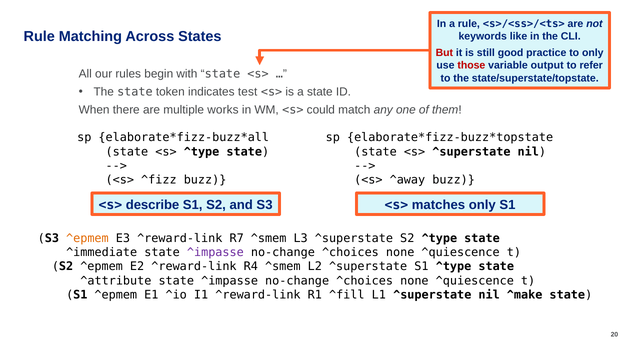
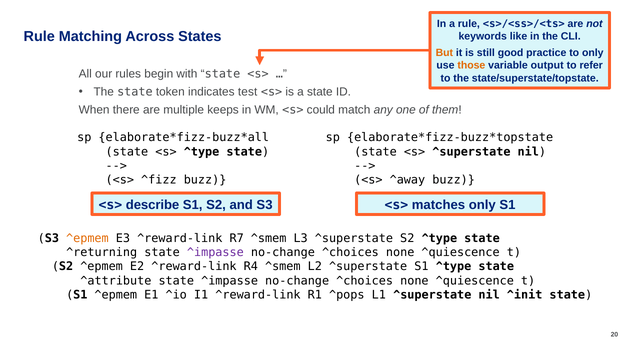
But colour: red -> orange (444, 53)
those colour: red -> orange (471, 66)
works: works -> keeps (223, 110)
^immediate: ^immediate -> ^returning (102, 253)
^fill: ^fill -> ^pops (347, 295)
^make: ^make -> ^init (525, 295)
